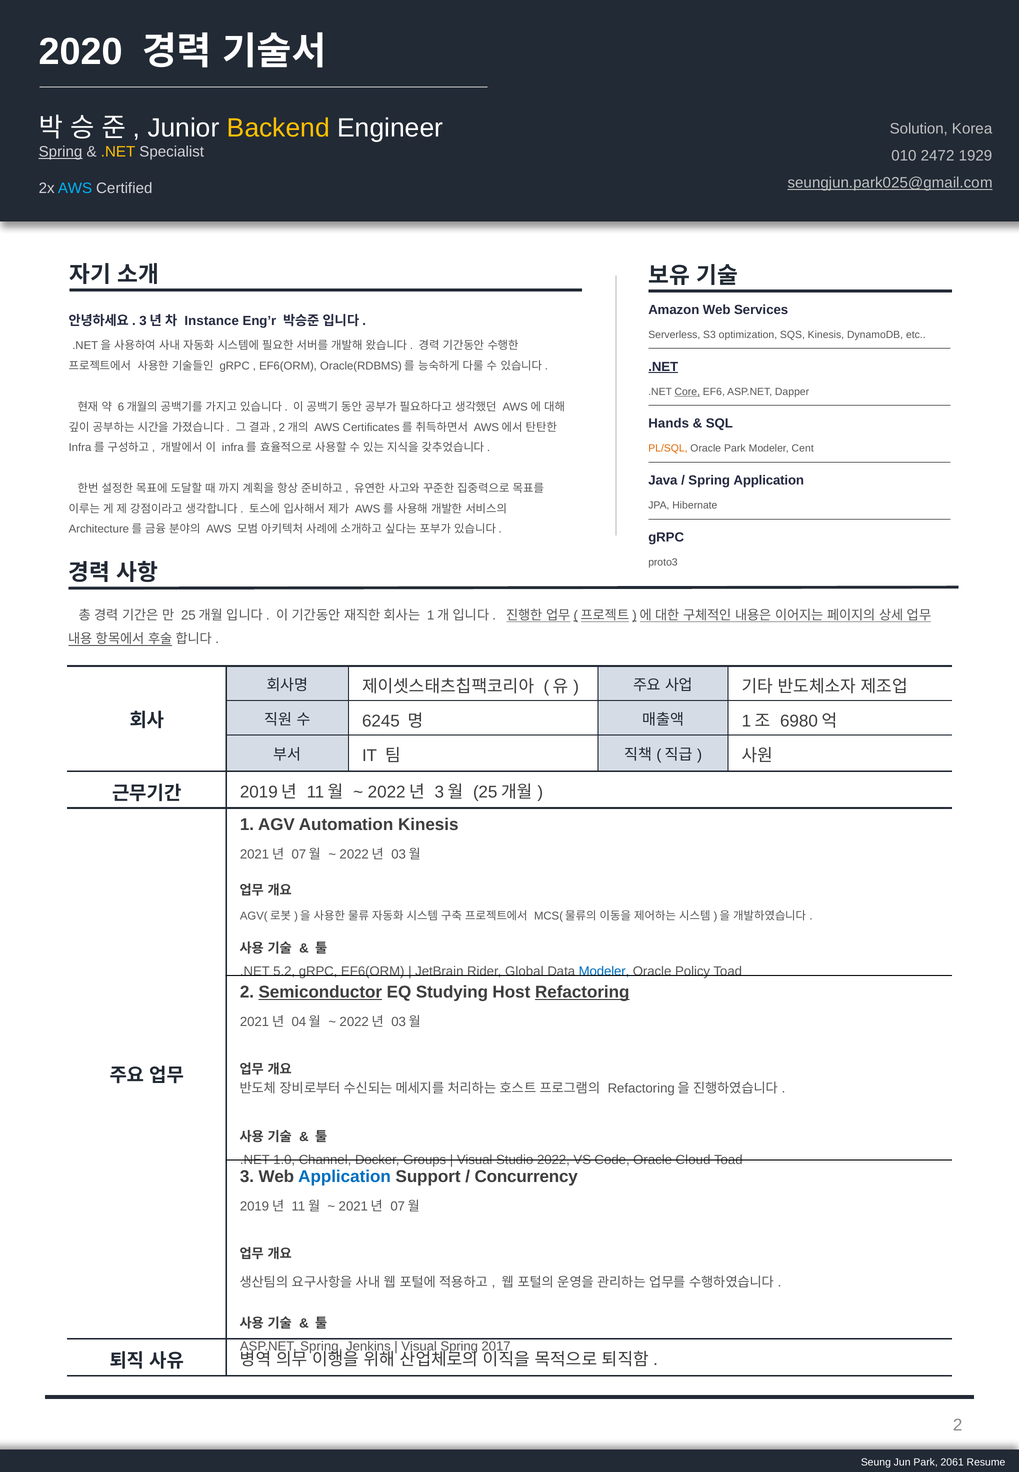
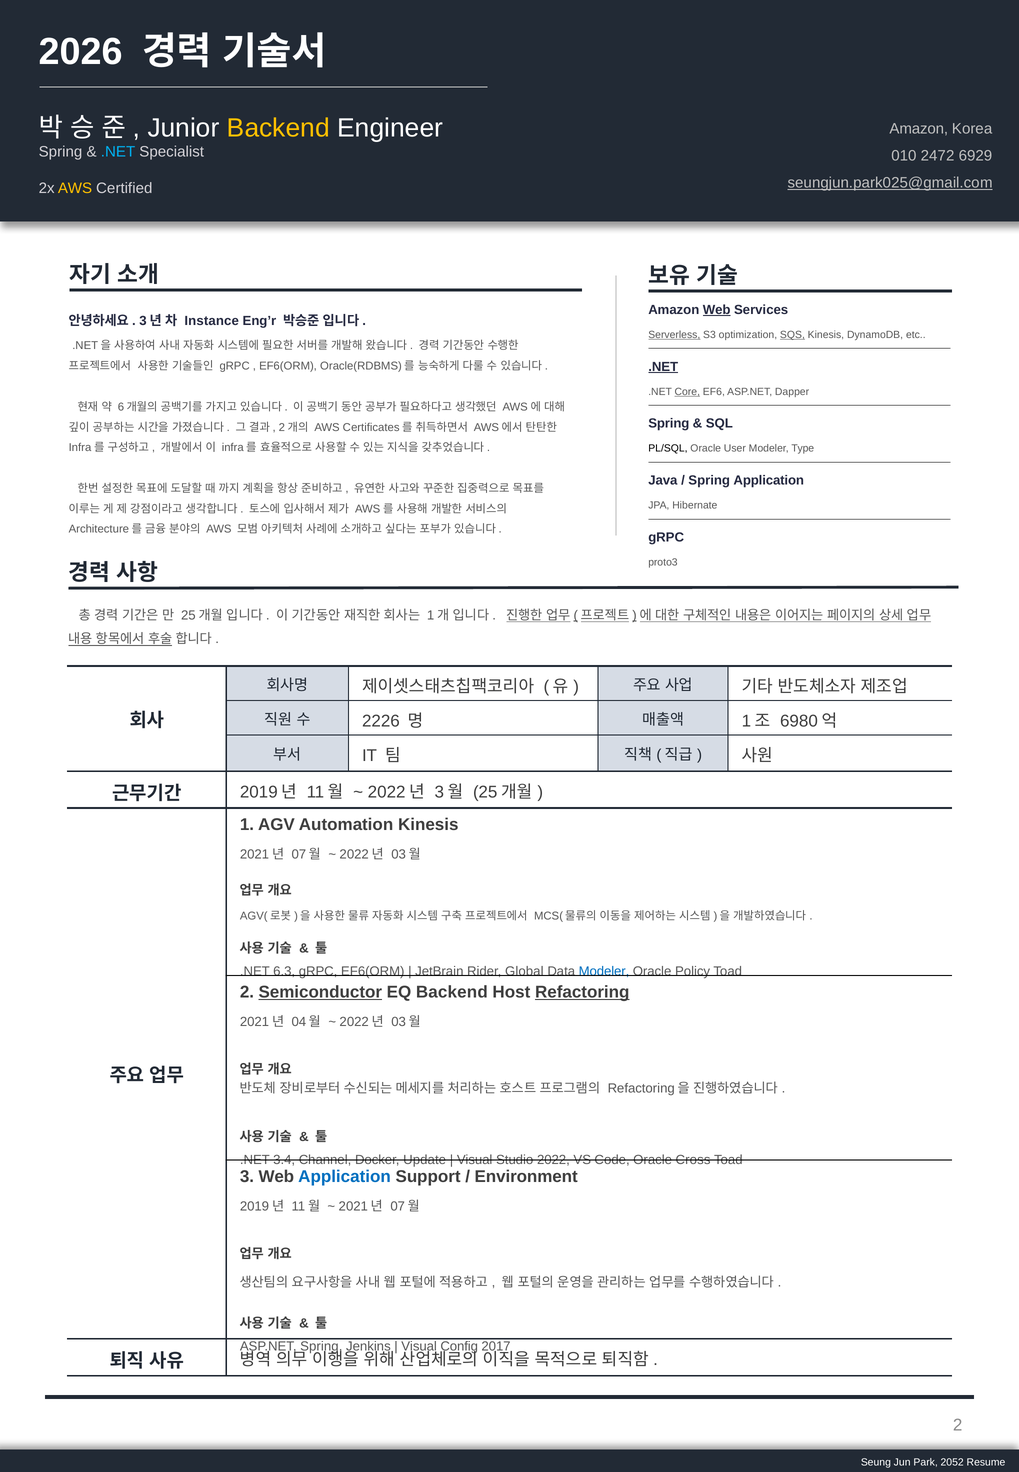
2020: 2020 -> 2026 (81, 52)
Solution: Solution -> Amazon (919, 129)
Spring underline: present -> none (60, 152)
.NET colour: yellow -> light blue (118, 152)
1929: 1929 -> 6929 (975, 156)
AWS colour: light blue -> yellow (75, 188)
Web underline: none -> present (717, 310)
Serverless underline: none -> present (674, 335)
SQS underline: none -> present (792, 335)
Hands: Hands -> Spring (669, 424)
PL/SQL colour: orange -> black (668, 448)
Oracle Park: Park -> User (735, 448)
Cent: Cent -> Type (803, 448)
6245: 6245 -> 2226 (381, 721)
5.2: 5.2 -> 6.3 (284, 972)
EQ Studying: Studying -> Backend (452, 992)
1.0: 1.0 -> 3.4 (284, 1160)
Groups: Groups -> Update (425, 1160)
Cloud: Cloud -> Cross (693, 1160)
Concurrency: Concurrency -> Environment (526, 1177)
Visual Spring: Spring -> Config (459, 1346)
2061: 2061 -> 2052 (952, 1462)
